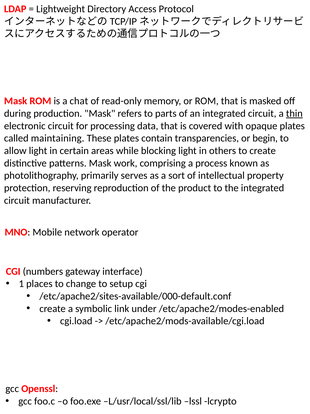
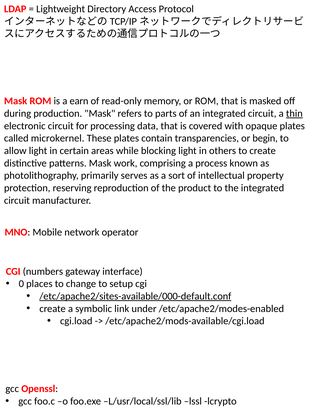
chat: chat -> earn (79, 101)
maintaining: maintaining -> microkernel (58, 138)
1: 1 -> 0 (21, 283)
/etc/apache2/sites-available/000-default.conf underline: none -> present (135, 296)
